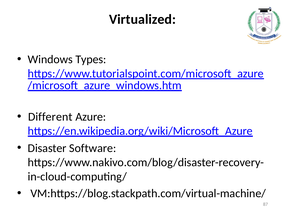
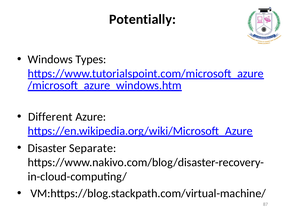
Virtualized: Virtualized -> Potentially (142, 19)
Software: Software -> Separate (93, 148)
